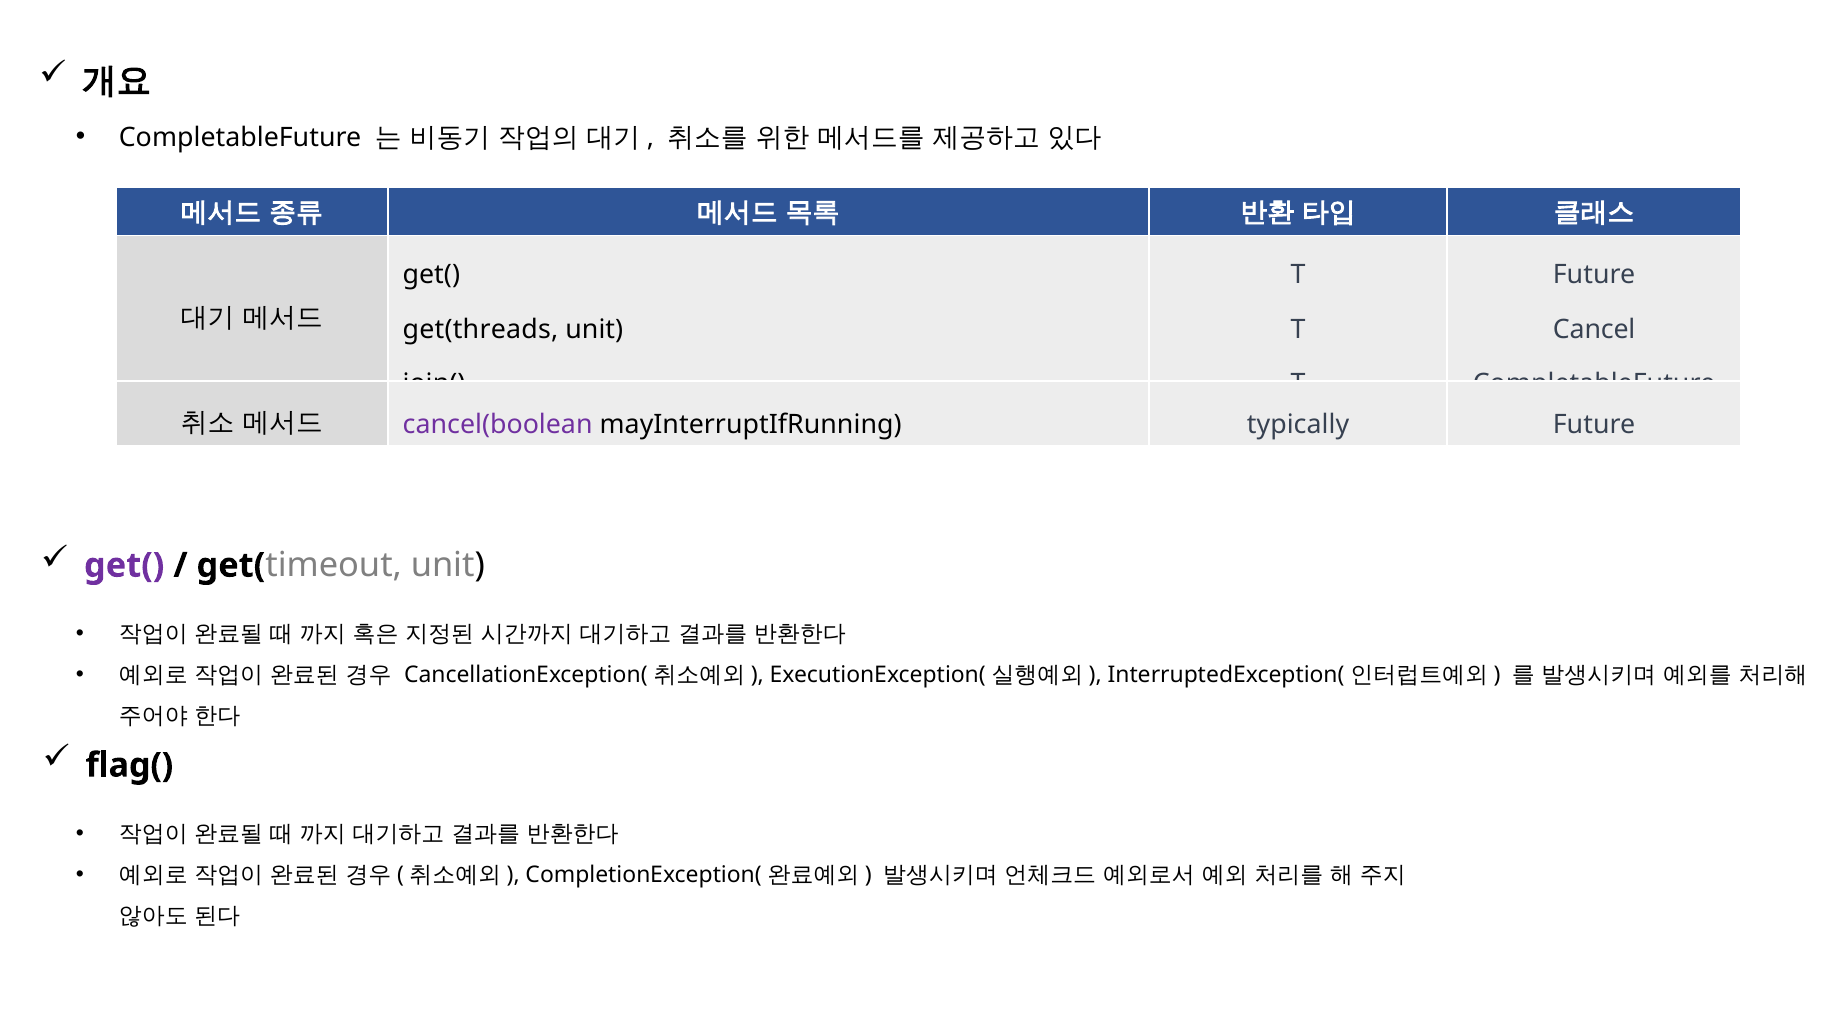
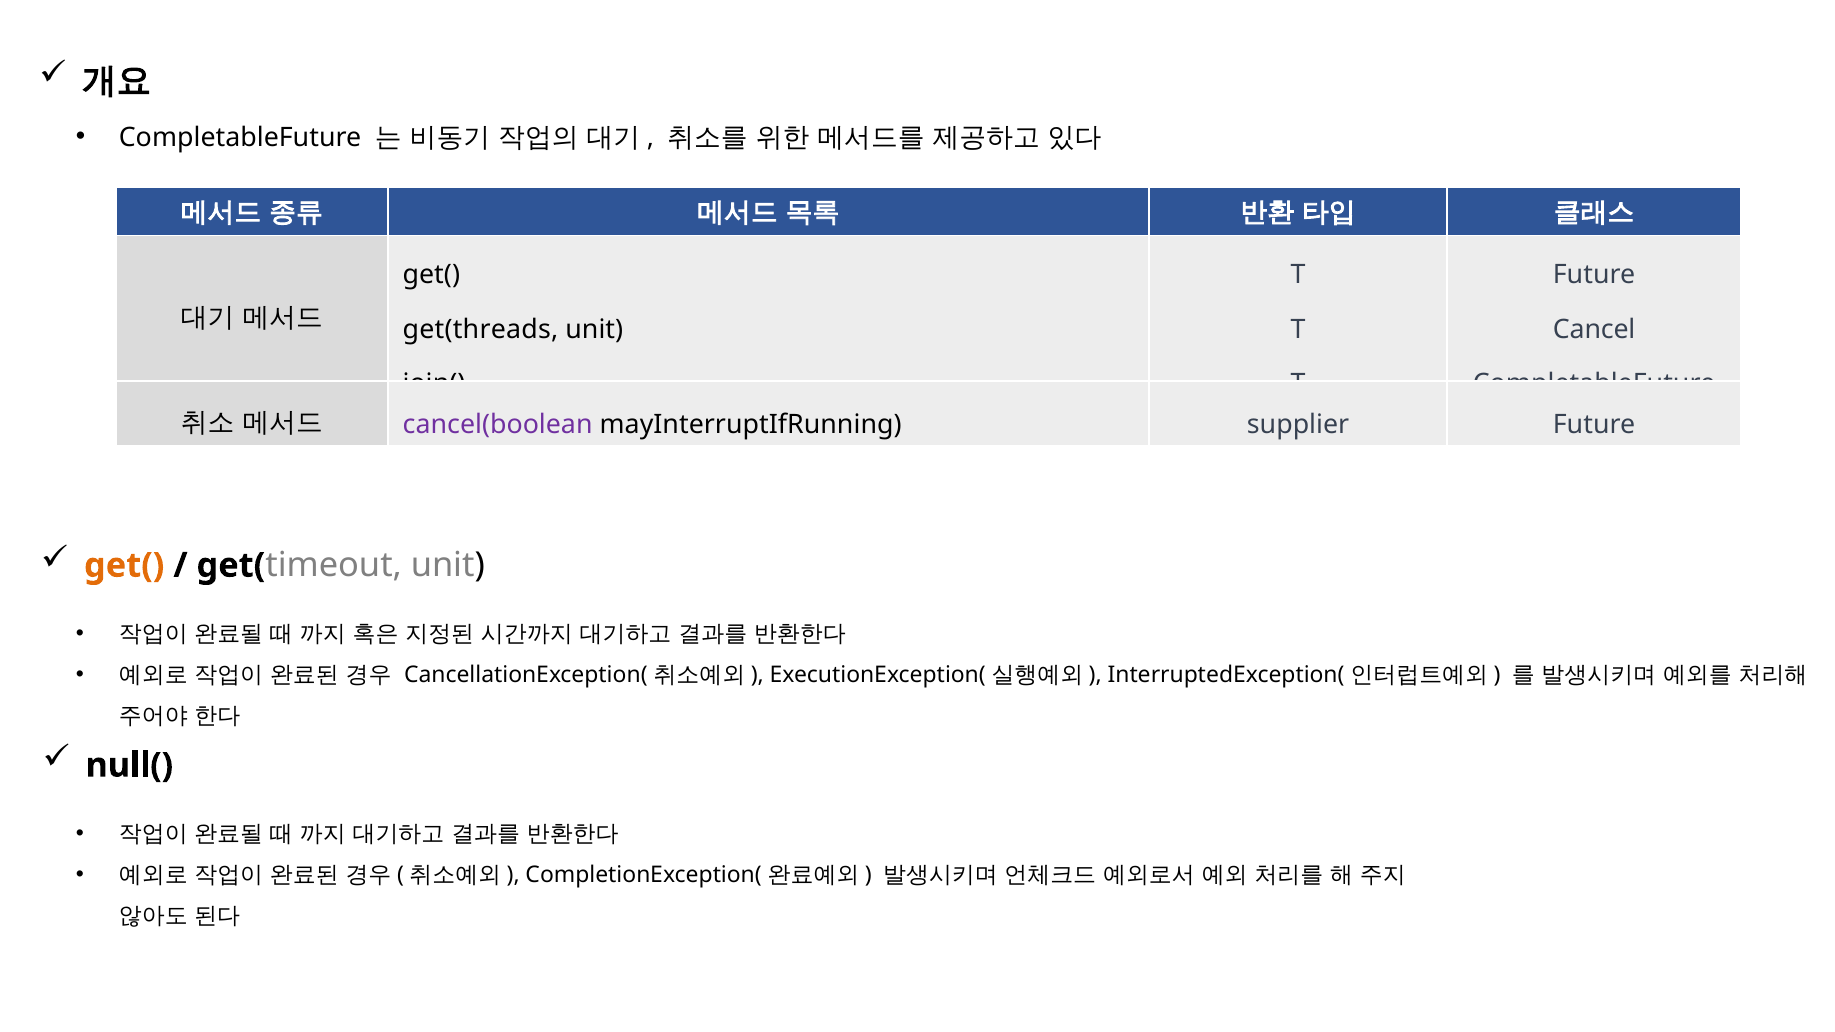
typically: typically -> supplier (1298, 425)
get( colour: purple -> orange (124, 565)
flag(: flag( -> null( (129, 765)
